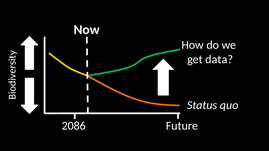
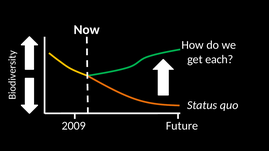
data: data -> each (219, 59)
2086: 2086 -> 2009 (74, 126)
